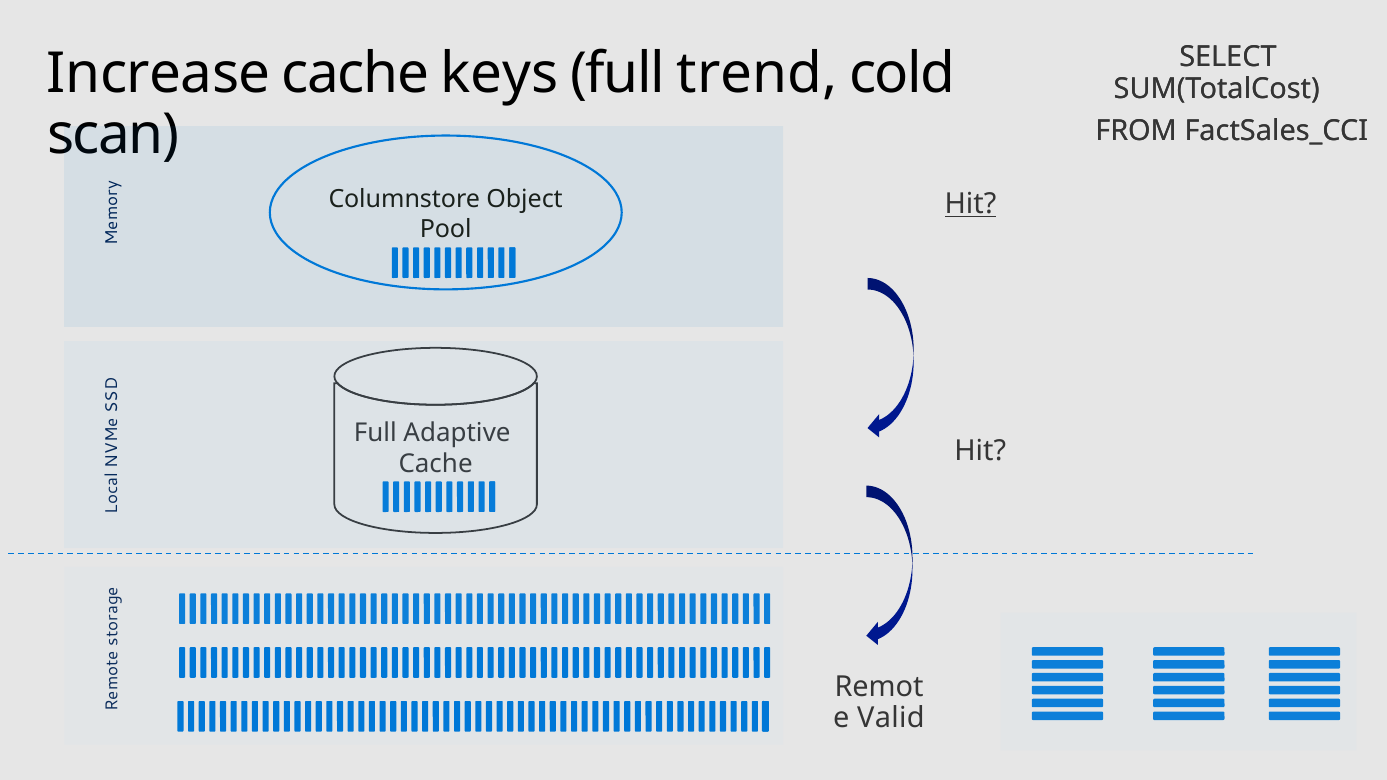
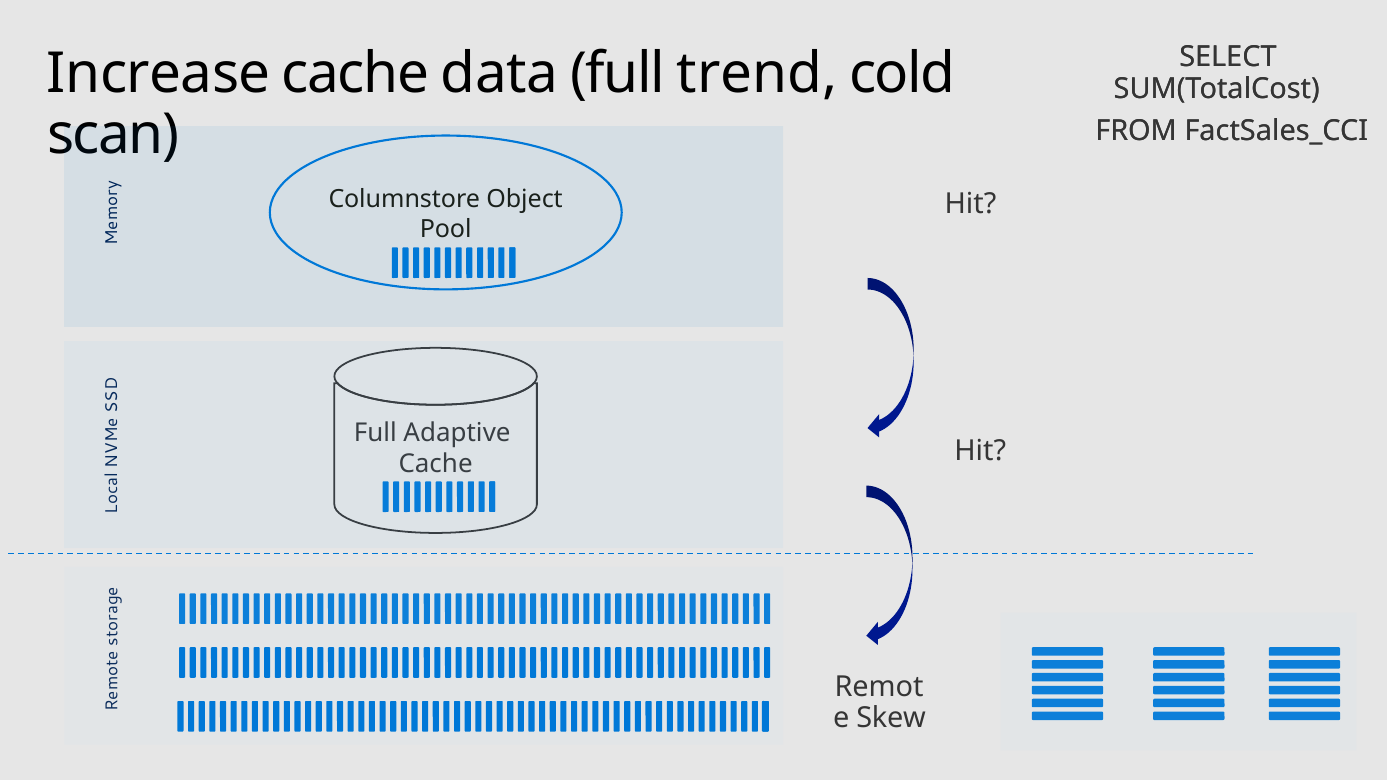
keys: keys -> data (500, 73)
Hit underline: present -> none (970, 204)
Valid: Valid -> Skew (891, 718)
